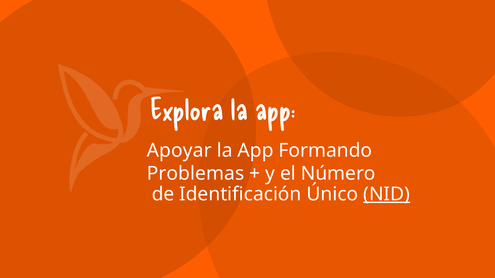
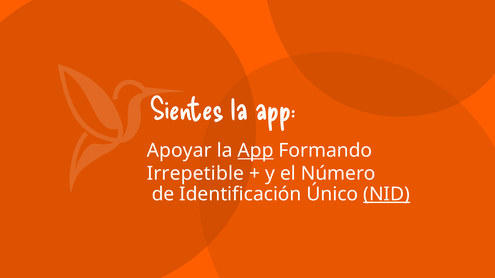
Explora: Explora -> Sientes (187, 110)
App underline: none -> present (256, 151)
Problemas: Problemas -> Irrepetible (195, 174)
